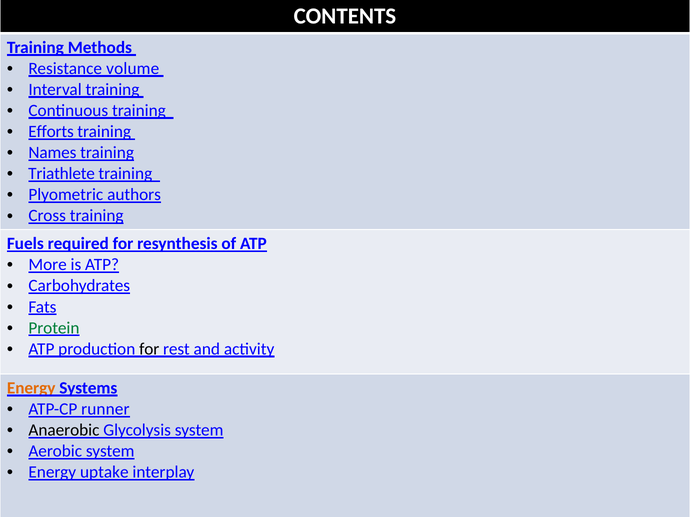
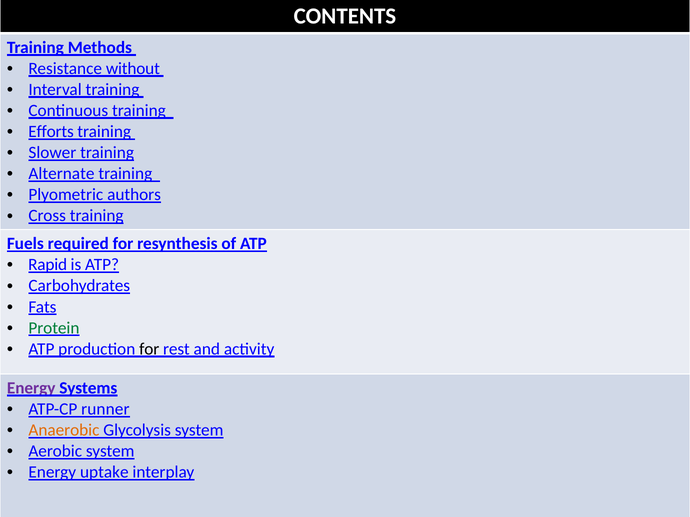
volume: volume -> without (133, 69)
Names: Names -> Slower (52, 153)
Triathlete: Triathlete -> Alternate (61, 174)
More: More -> Rapid (48, 265)
Energy colour: orange -> purple (31, 388)
Anaerobic colour: black -> orange (64, 431)
